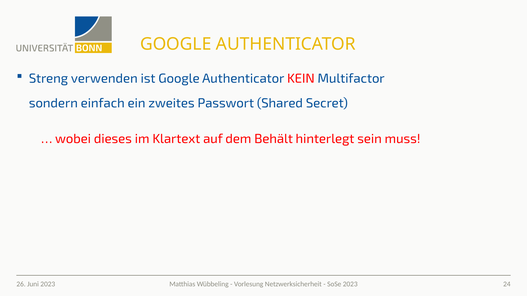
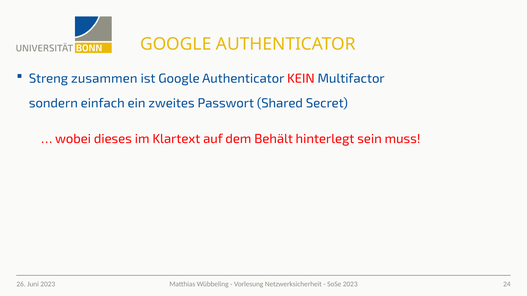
verwenden: verwenden -> zusammen (104, 79)
